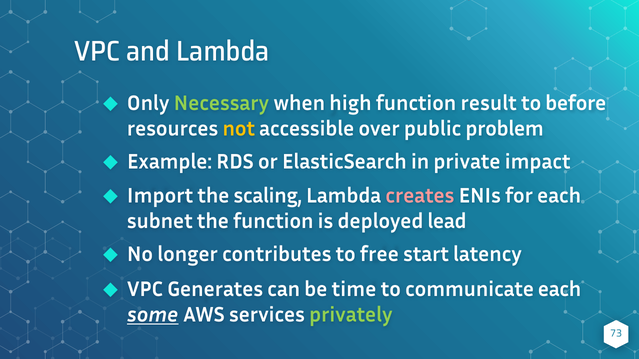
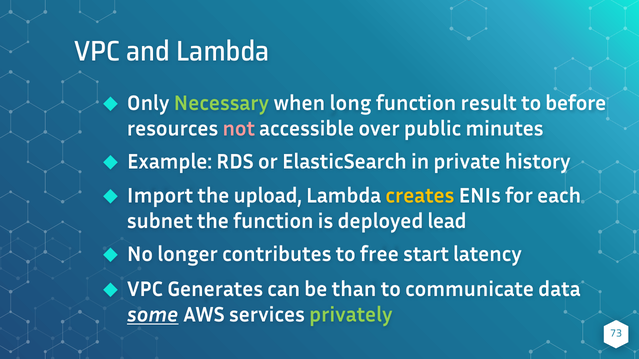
high: high -> long (350, 104)
not colour: yellow -> pink (239, 129)
problem: problem -> minutes (505, 129)
impact: impact -> history (538, 162)
scaling: scaling -> upload (268, 196)
creates colour: pink -> yellow (420, 196)
time: time -> than (354, 290)
communicate each: each -> data (559, 290)
